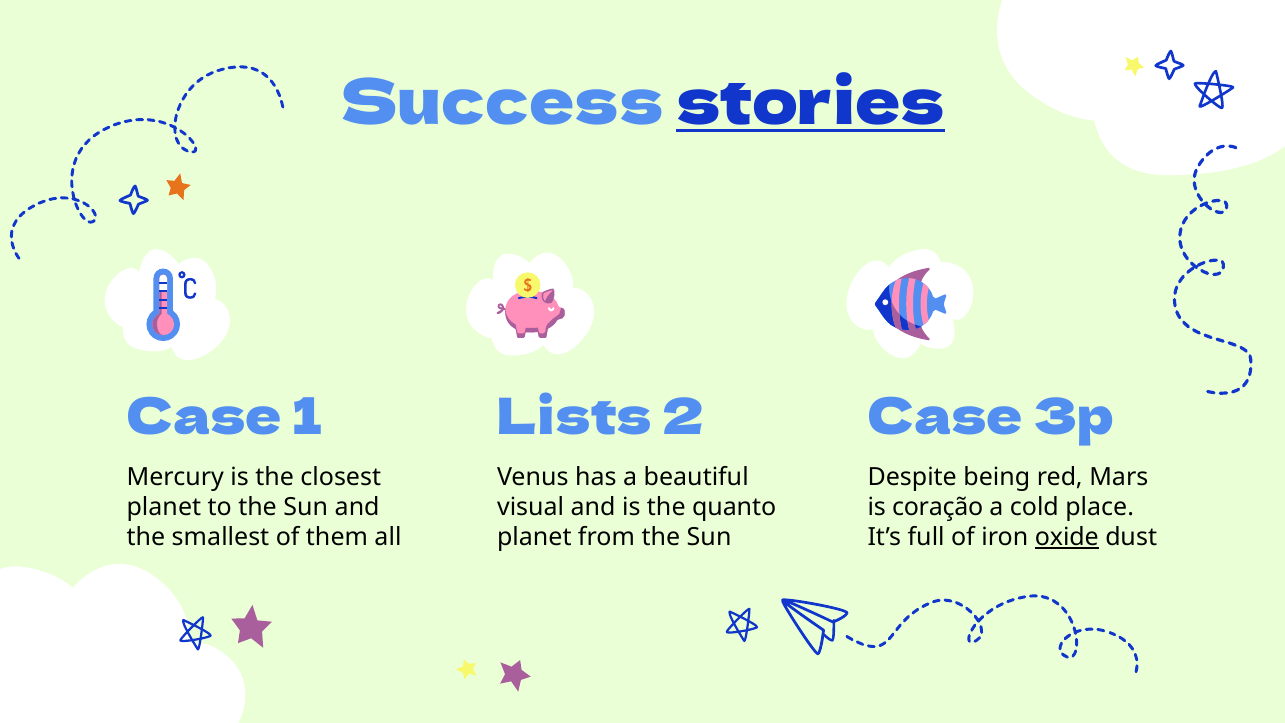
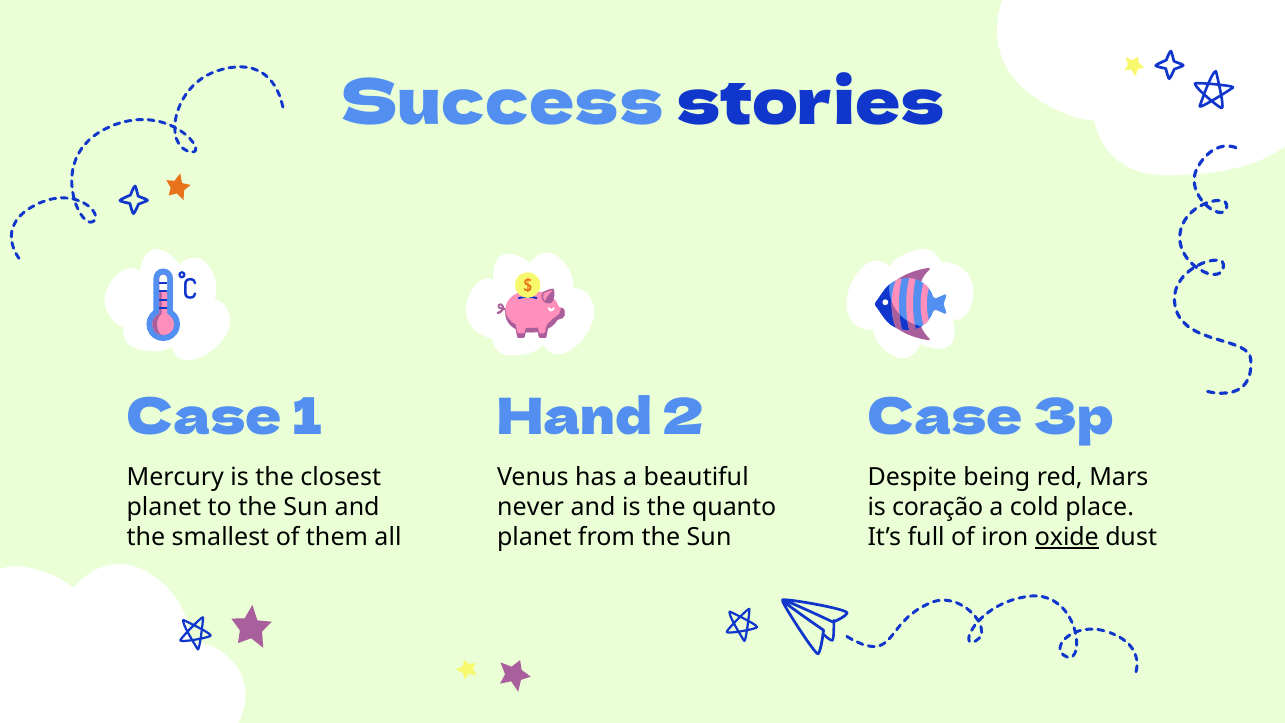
stories underline: present -> none (810, 104)
Lists: Lists -> Hand (575, 418)
visual: visual -> never (531, 507)
